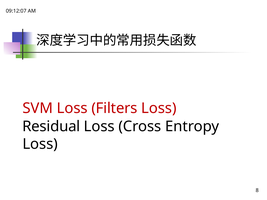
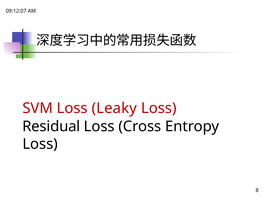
Filters: Filters -> Leaky (114, 108)
